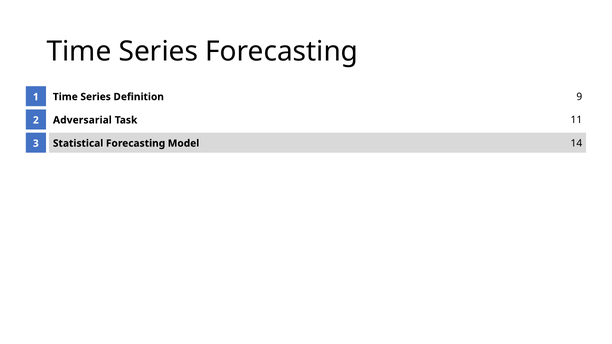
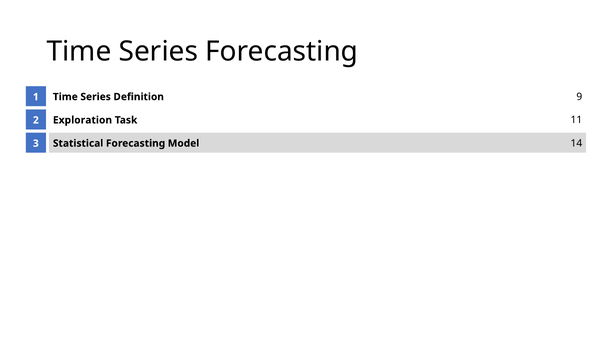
Adversarial: Adversarial -> Exploration (82, 120)
